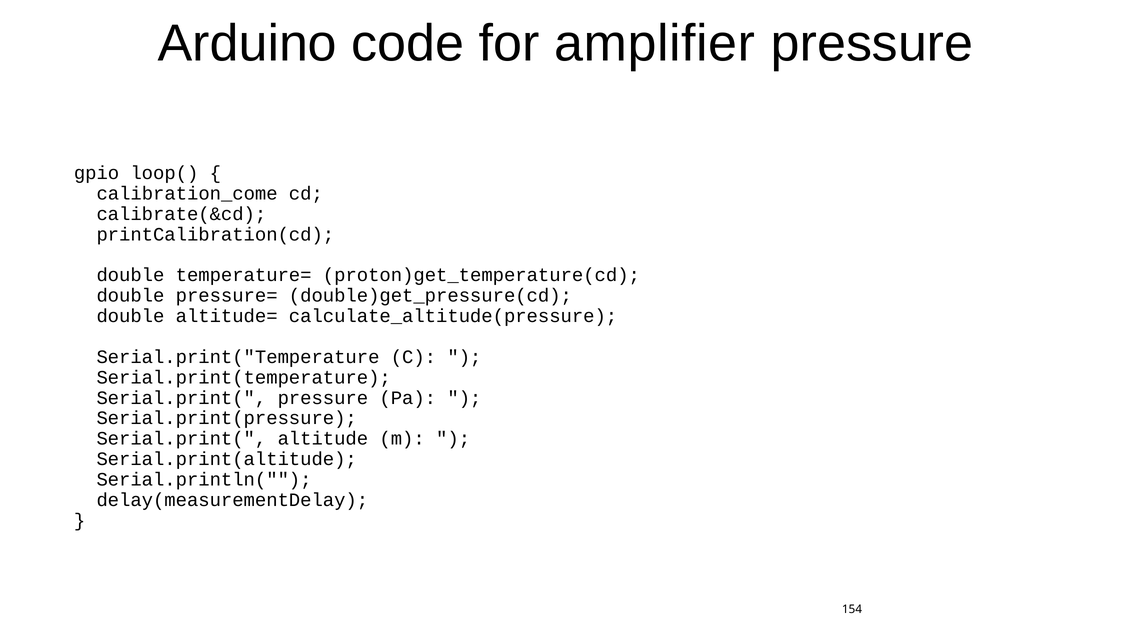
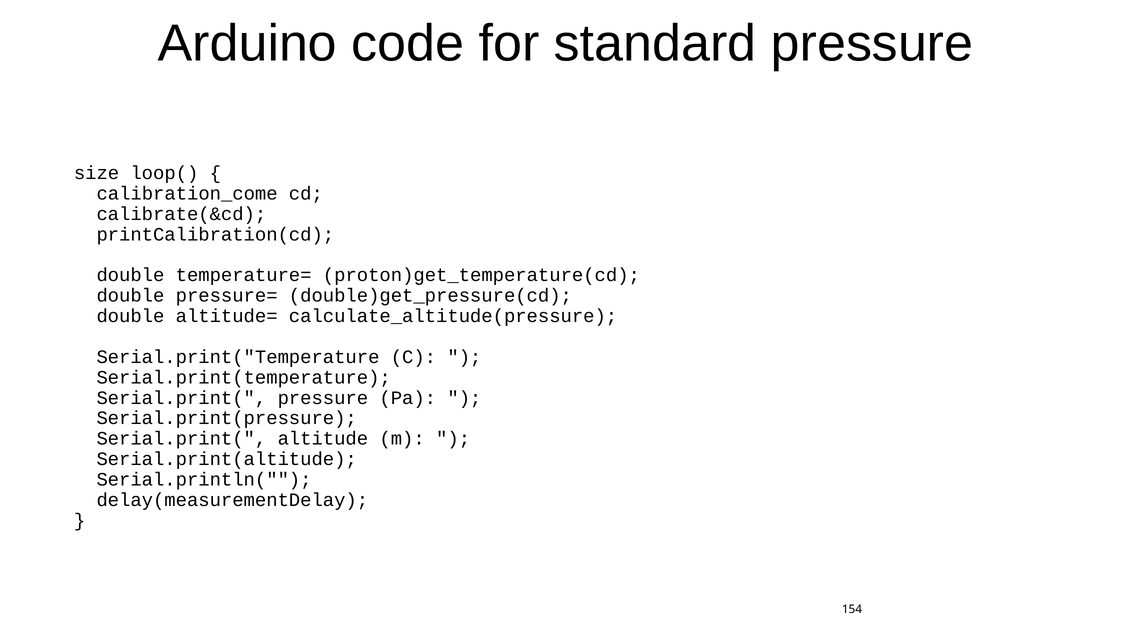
amplifier: amplifier -> standard (655, 44)
gpio: gpio -> size (97, 173)
